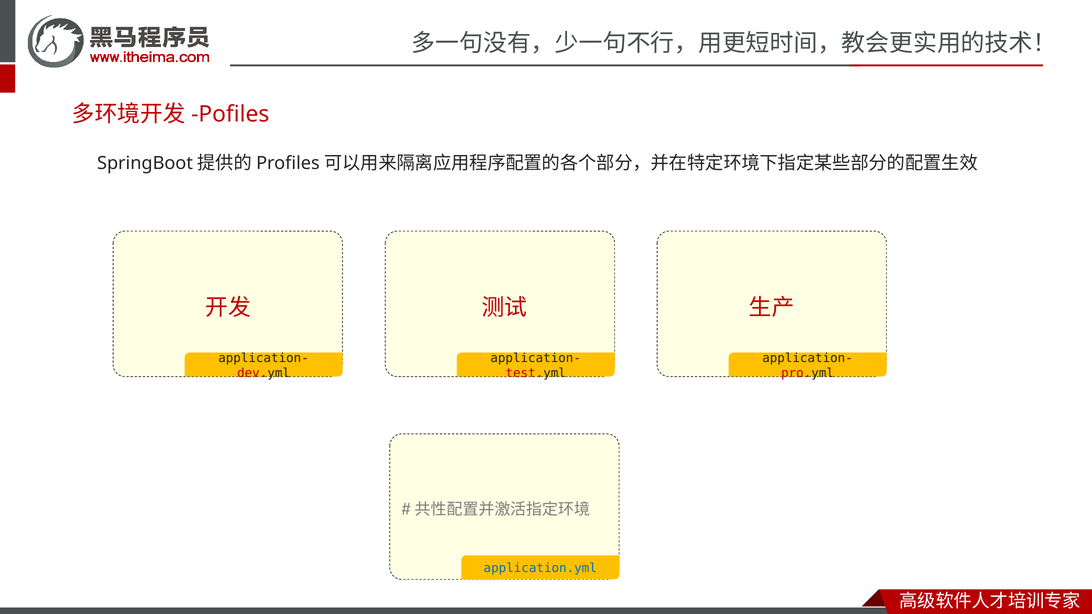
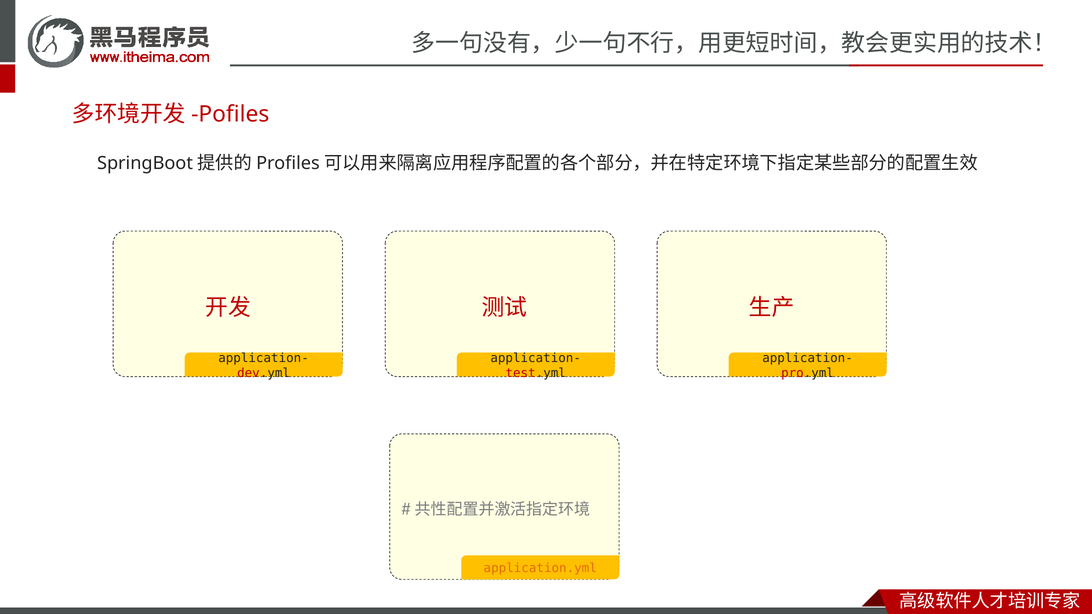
application.yml colour: blue -> orange (540, 568)
